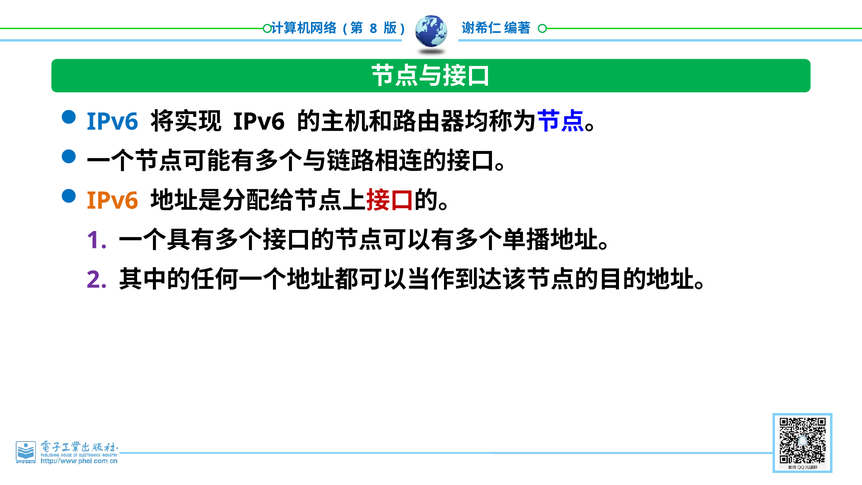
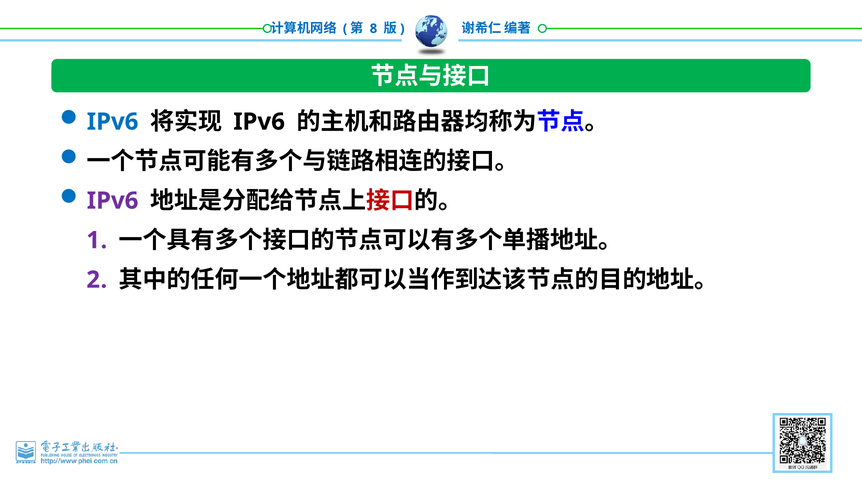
IPv6 colour: orange -> purple (113, 201)
